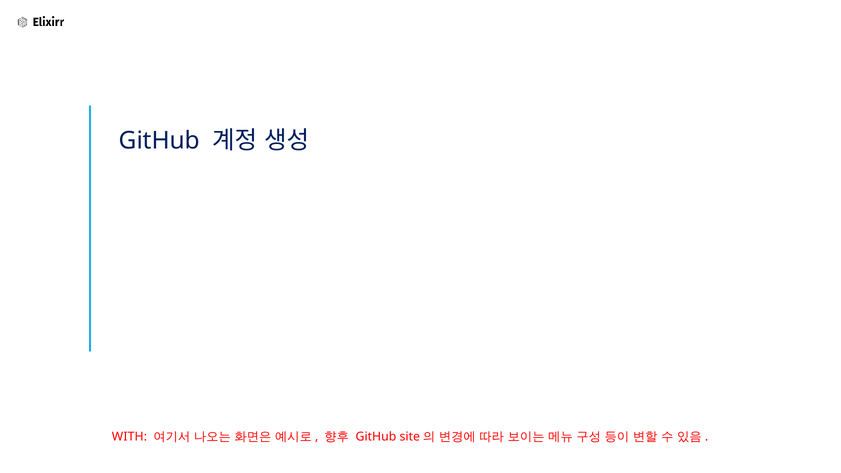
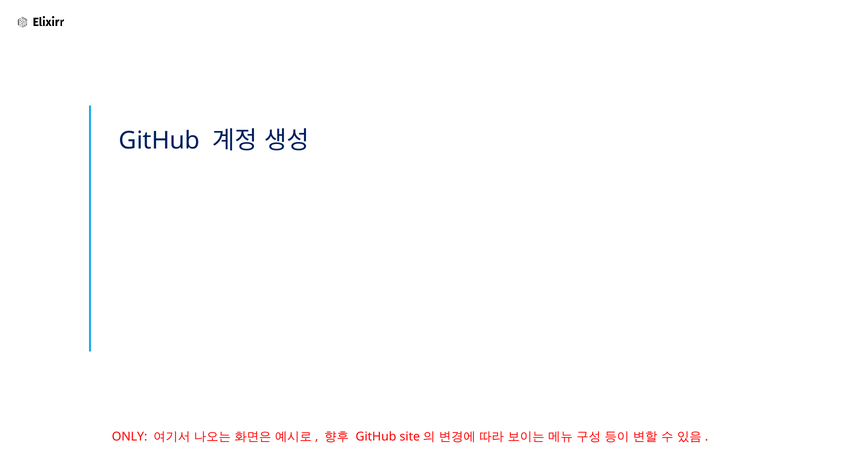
WITH: WITH -> ONLY (130, 437)
